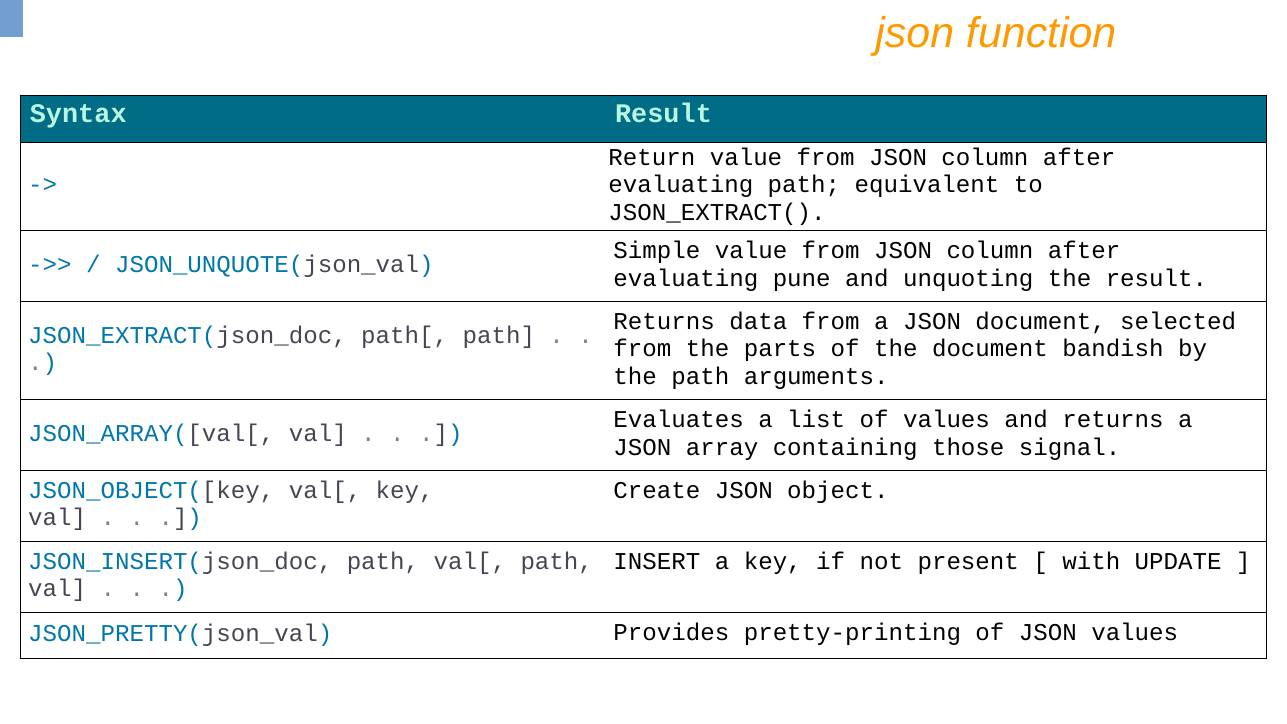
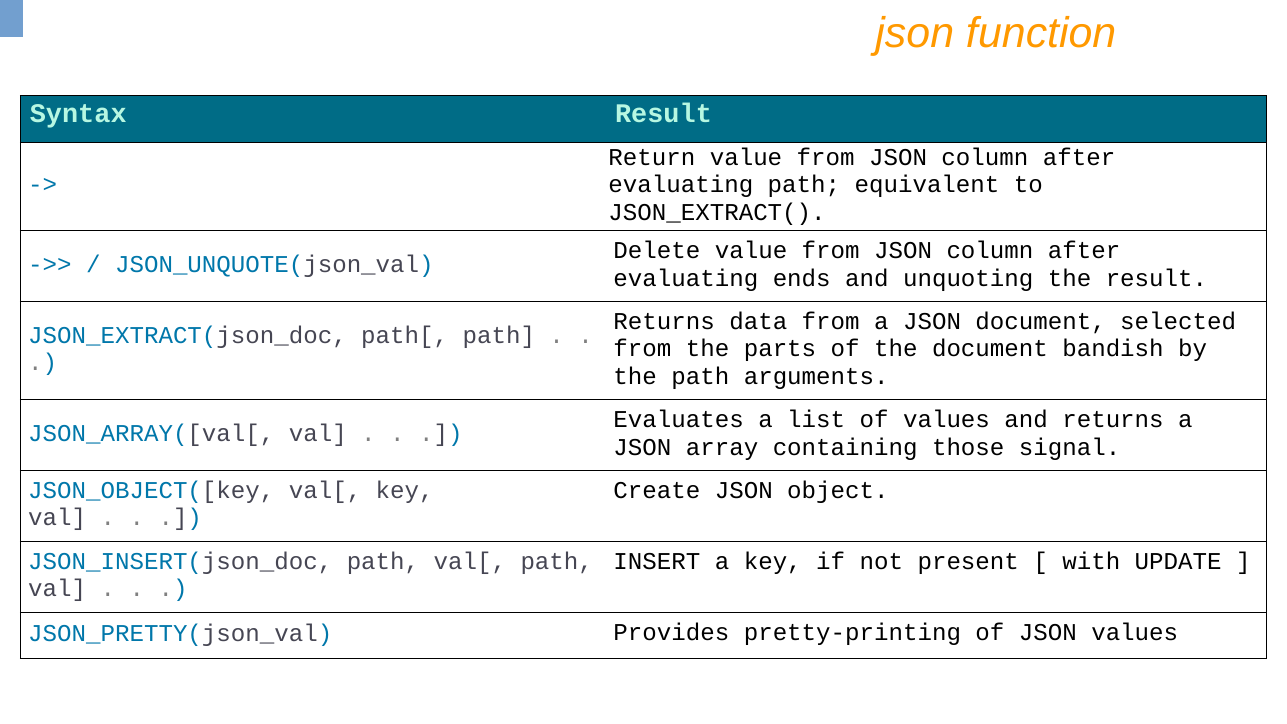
Simple: Simple -> Delete (657, 251)
pune: pune -> ends (802, 278)
